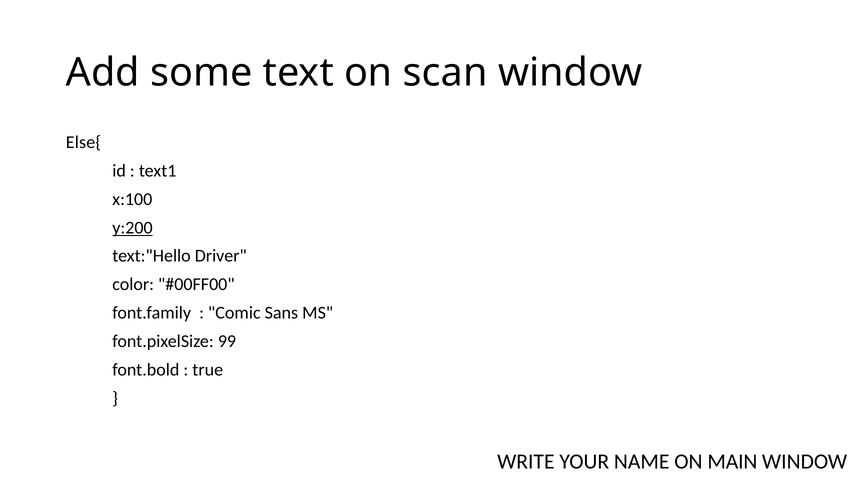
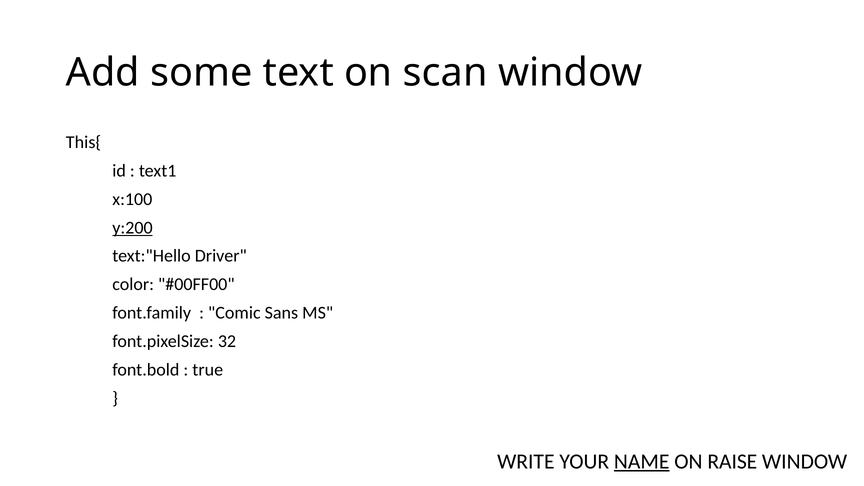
Else{: Else{ -> This{ (84, 142)
99: 99 -> 32 (227, 341)
NAME underline: none -> present (642, 461)
MAIN: MAIN -> RAISE (732, 461)
